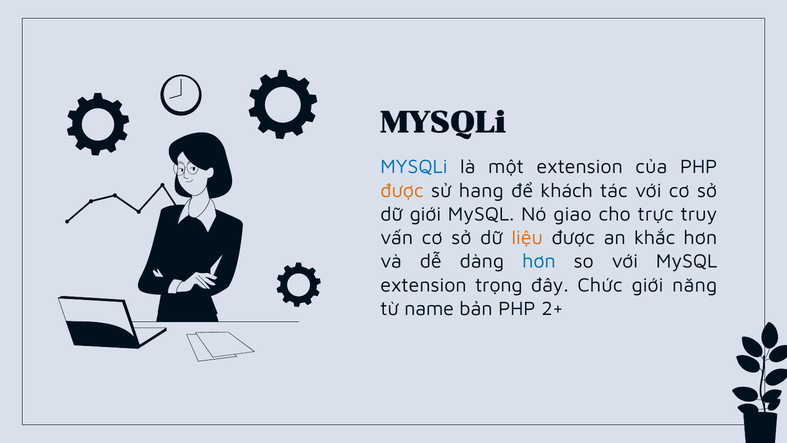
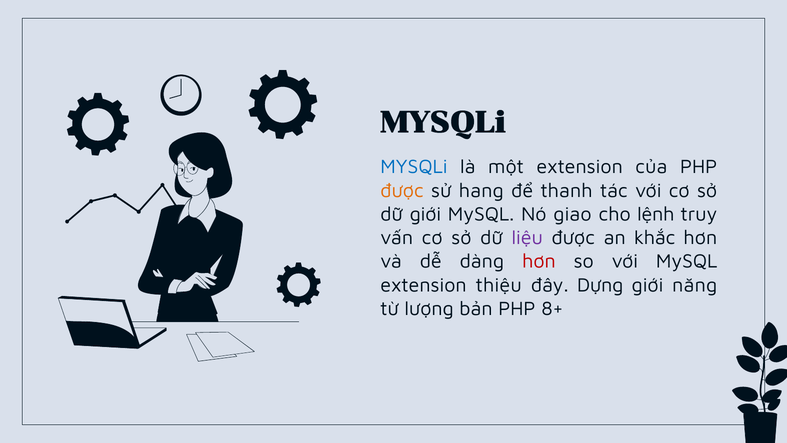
khách: khách -> thanh (567, 190)
trực: trực -> lệnh (656, 214)
liệu colour: orange -> purple (527, 238)
hơn colour: blue -> red (539, 261)
trọng: trọng -> thiệu (499, 285)
Chức: Chức -> Dựng (600, 285)
name: name -> lượng (429, 308)
2+: 2+ -> 8+ (552, 308)
